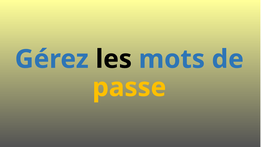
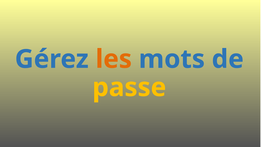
les colour: black -> orange (114, 59)
